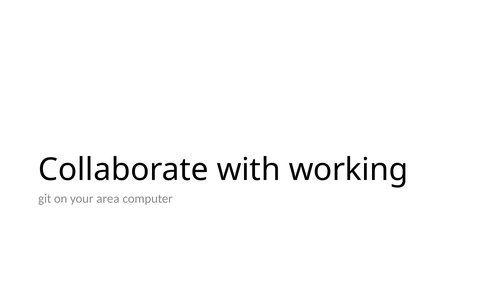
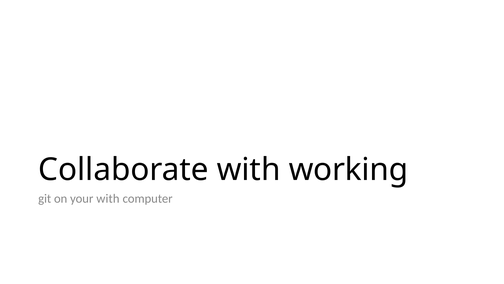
your area: area -> with (108, 198)
